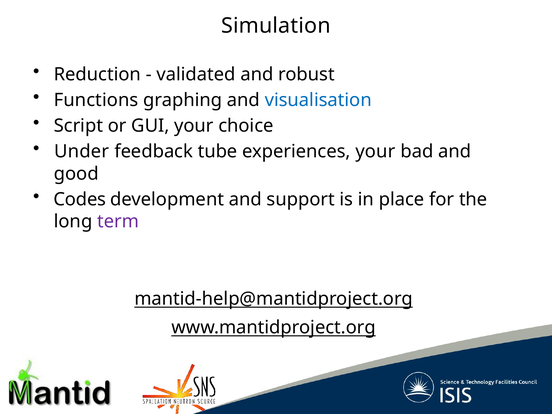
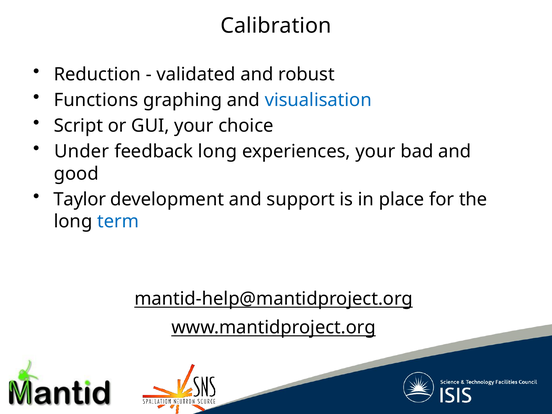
Simulation: Simulation -> Calibration (276, 26)
feedback tube: tube -> long (217, 152)
Codes: Codes -> Taylor (80, 199)
term colour: purple -> blue (118, 221)
